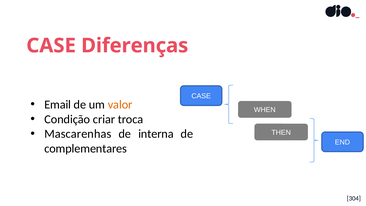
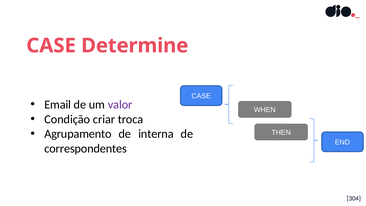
Diferenças: Diferenças -> Determine (135, 46)
valor colour: orange -> purple (120, 105)
Mascarenhas: Mascarenhas -> Agrupamento (78, 134)
complementares: complementares -> correspondentes (86, 148)
